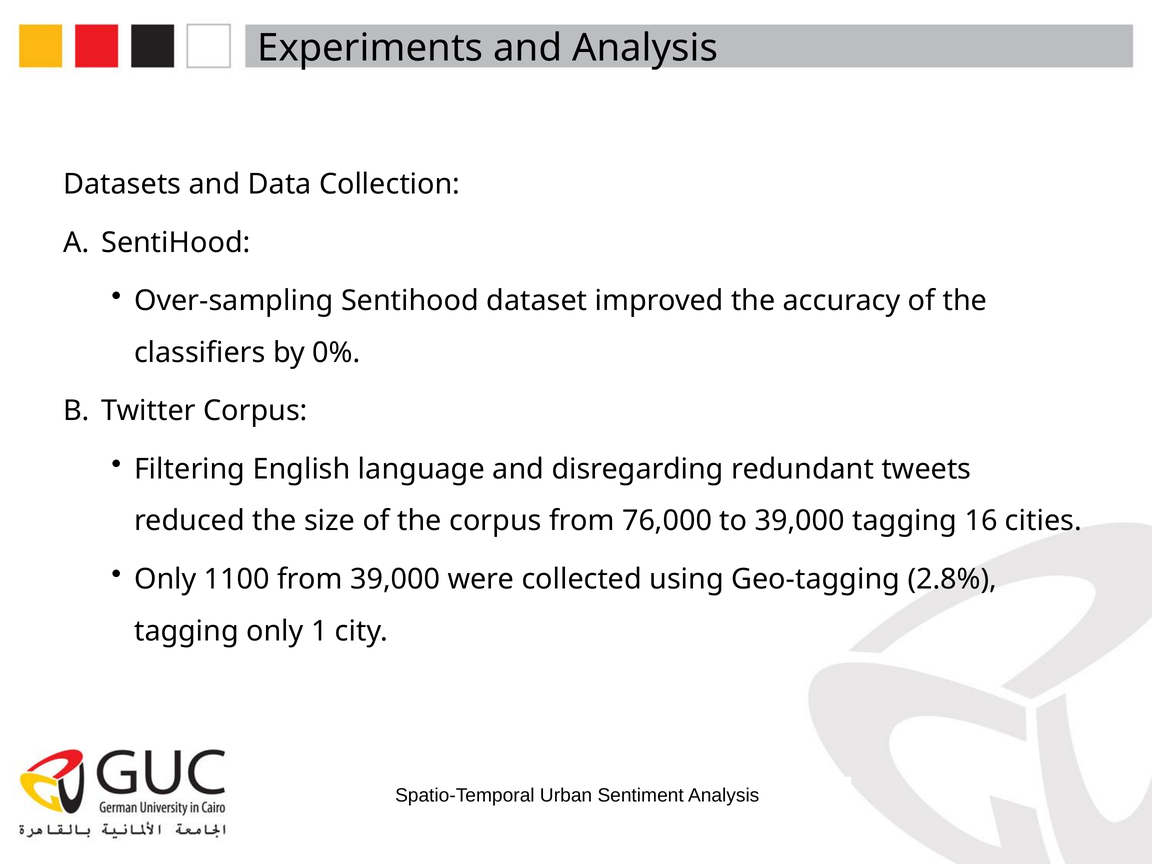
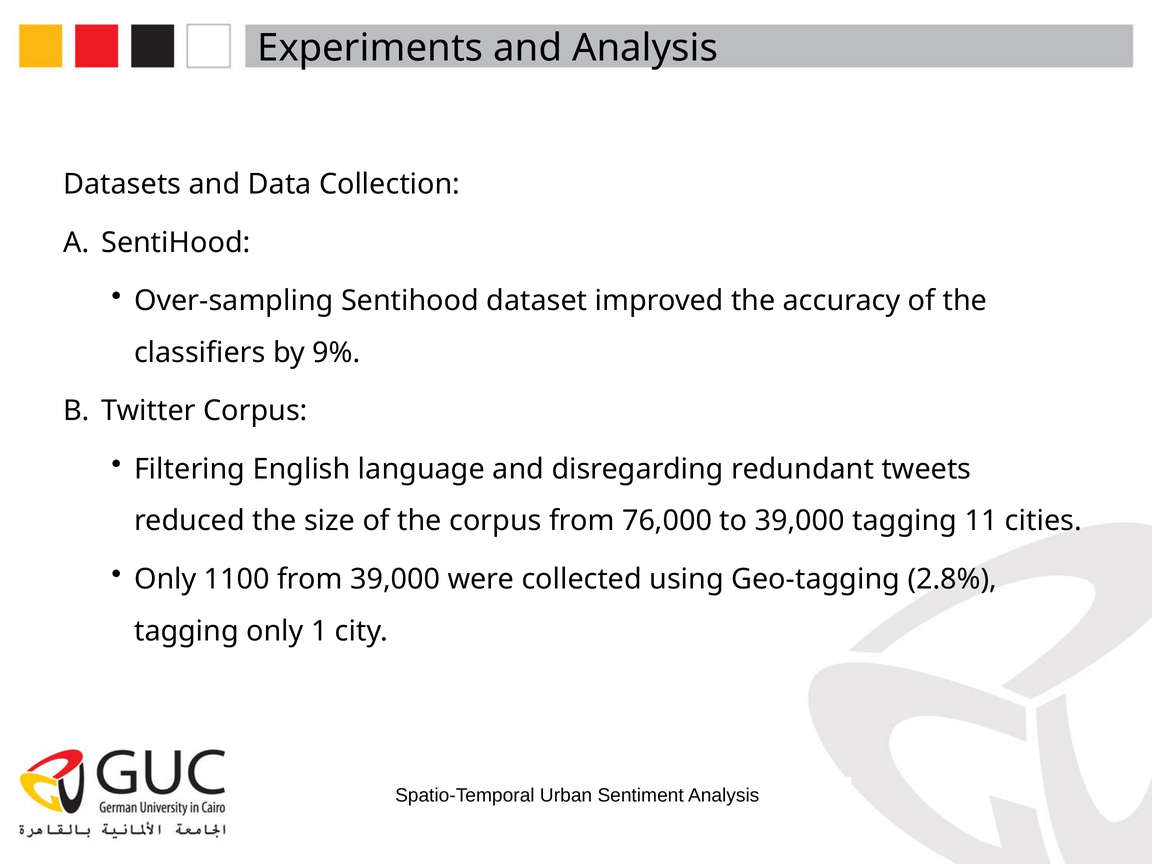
0%: 0% -> 9% (336, 353)
16: 16 -> 11 (981, 521)
